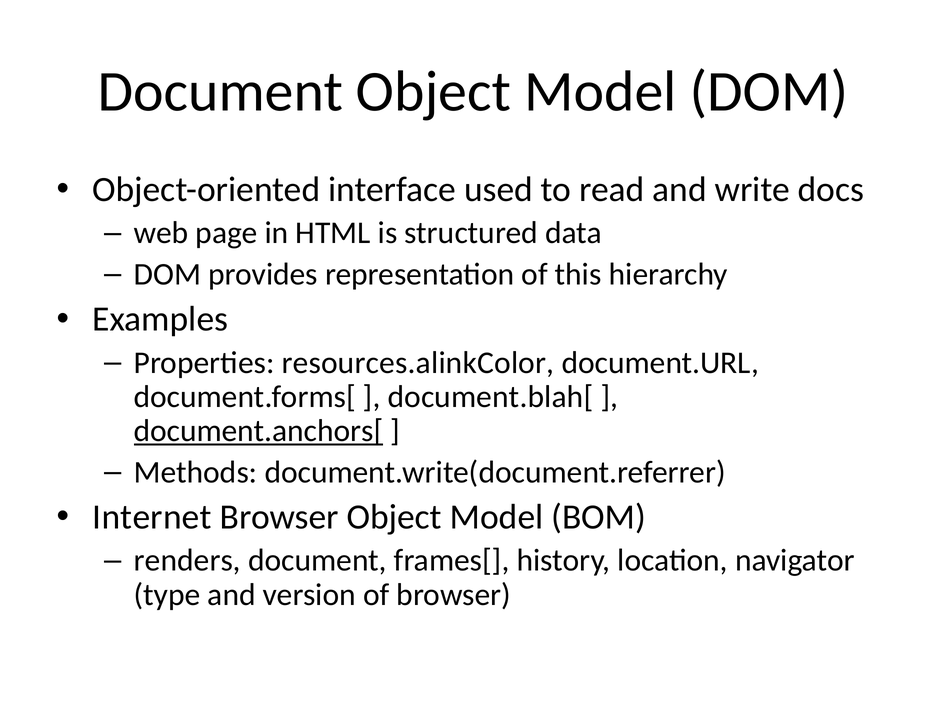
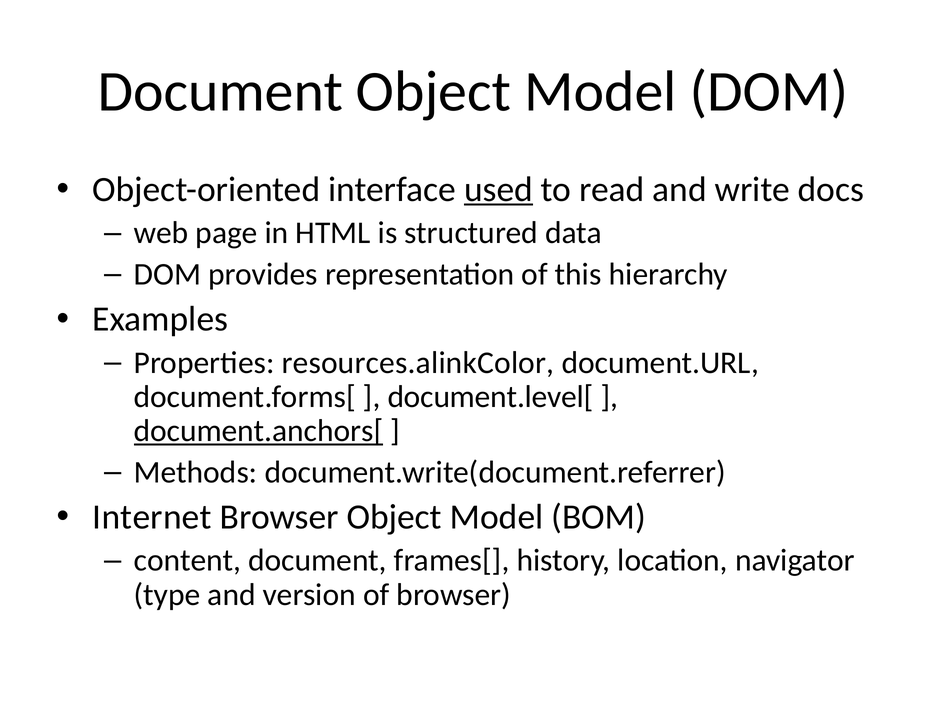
used underline: none -> present (498, 189)
document.blah[: document.blah[ -> document.level[ (491, 397)
renders: renders -> content (187, 561)
